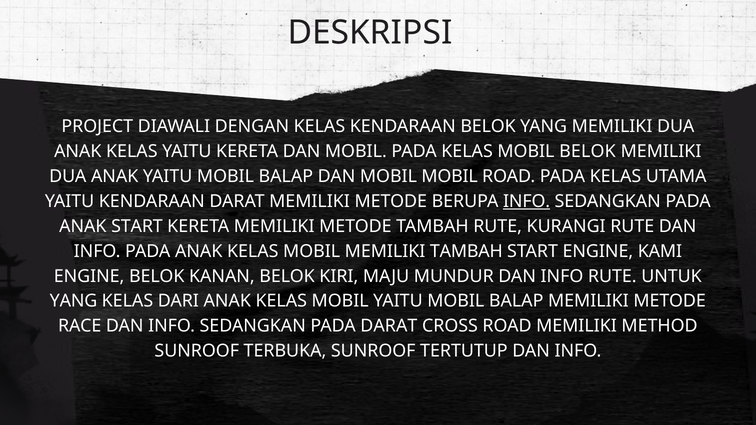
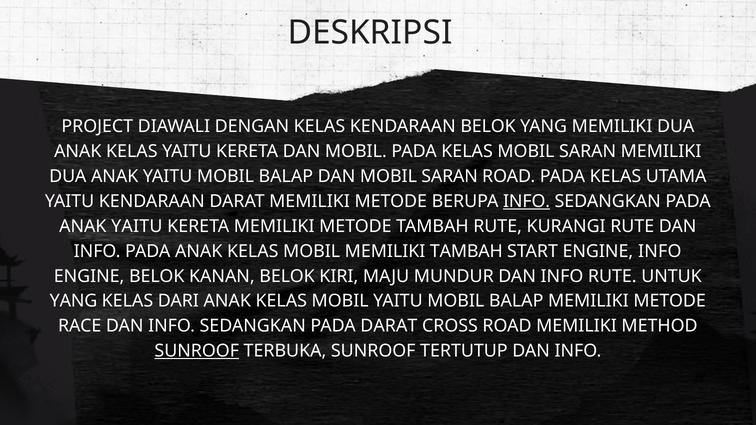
KELAS MOBIL BELOK: BELOK -> SARAN (588, 151)
DAN MOBIL MOBIL: MOBIL -> SARAN (450, 176)
START: START -> YAITU (137, 226)
ENGINE KAMI: KAMI -> INFO (660, 251)
SUNROOF underline: none -> present (197, 351)
